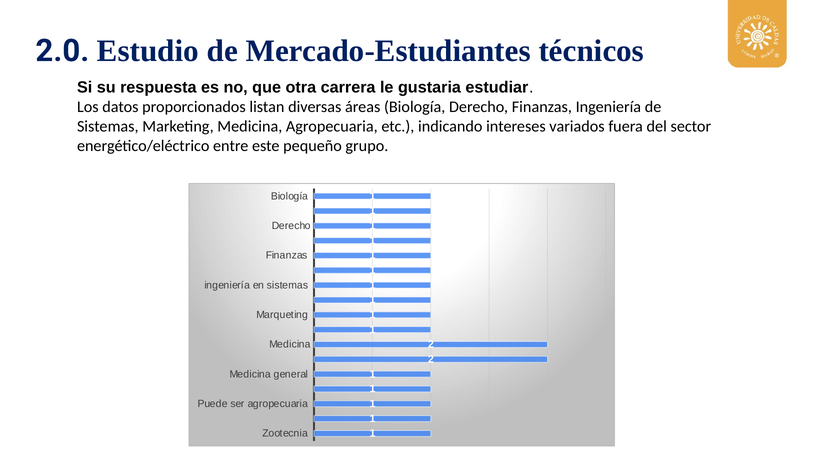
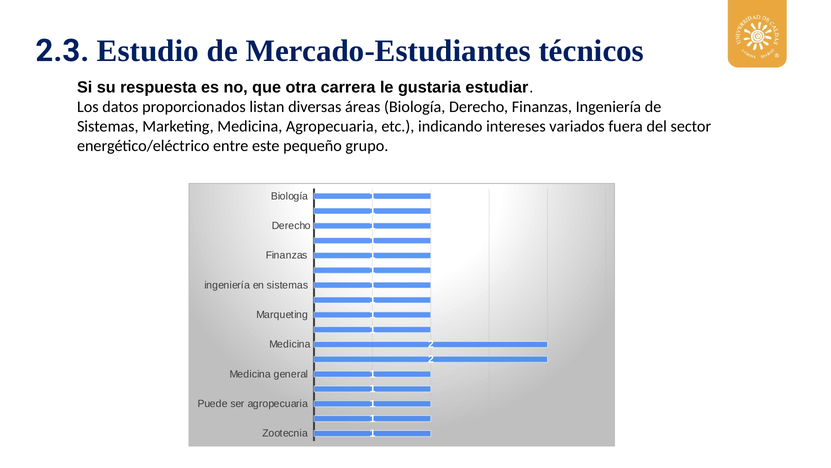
2.0: 2.0 -> 2.3 (62, 51)
